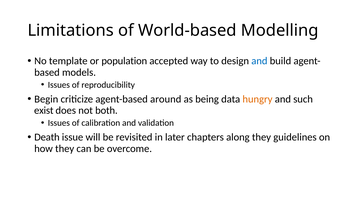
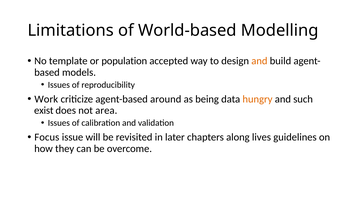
and colour: blue -> orange (259, 61)
Begin: Begin -> Work (46, 99)
both: both -> area (106, 111)
Death: Death -> Focus (47, 137)
along they: they -> lives (261, 137)
